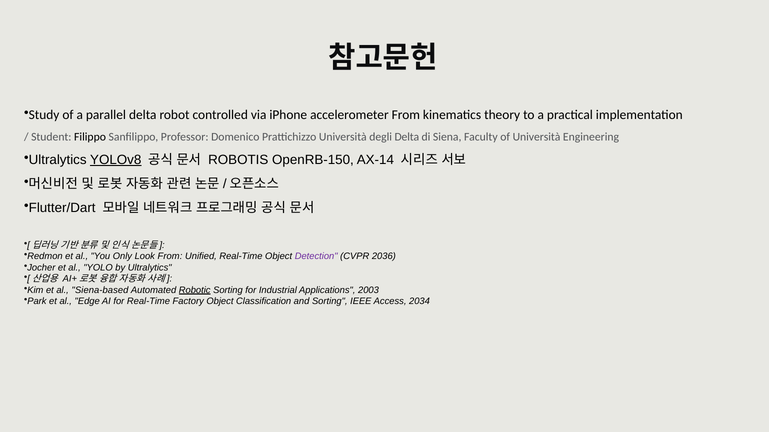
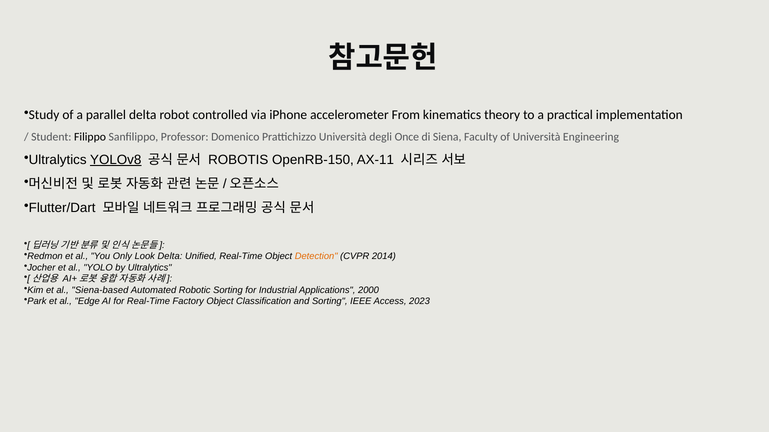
degli Delta: Delta -> Once (407, 137)
AX-14: AX-14 -> AX-11 (375, 160)
Look From: From -> Delta (170, 257)
Detection colour: purple -> orange (316, 257)
2036: 2036 -> 2014 (384, 257)
Robotic underline: present -> none (195, 290)
2003: 2003 -> 2000 (368, 290)
2034: 2034 -> 2023 (419, 302)
